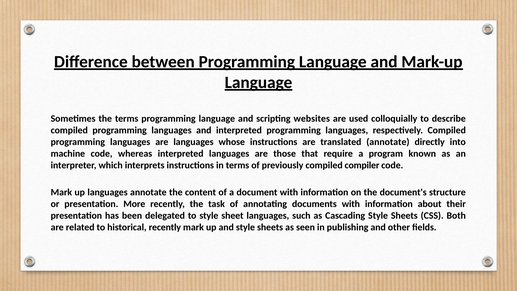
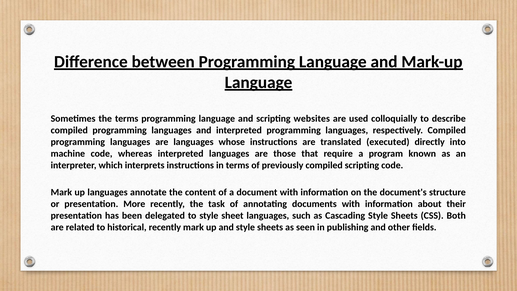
translated annotate: annotate -> executed (388, 142)
compiled compiler: compiler -> scripting (362, 165)
